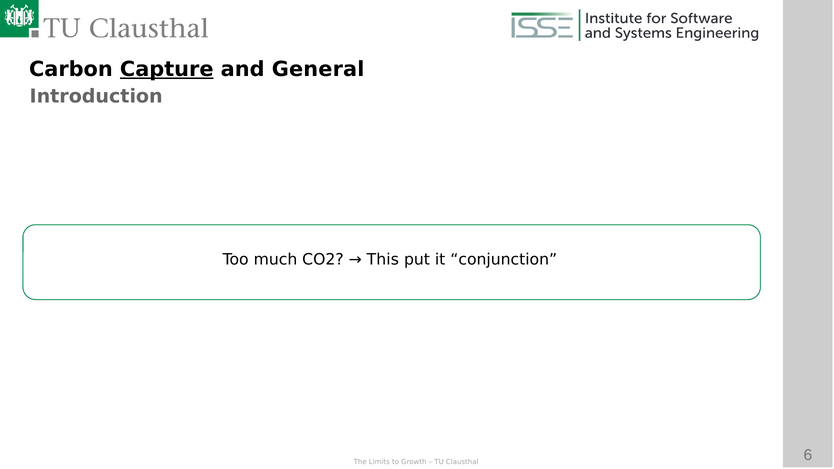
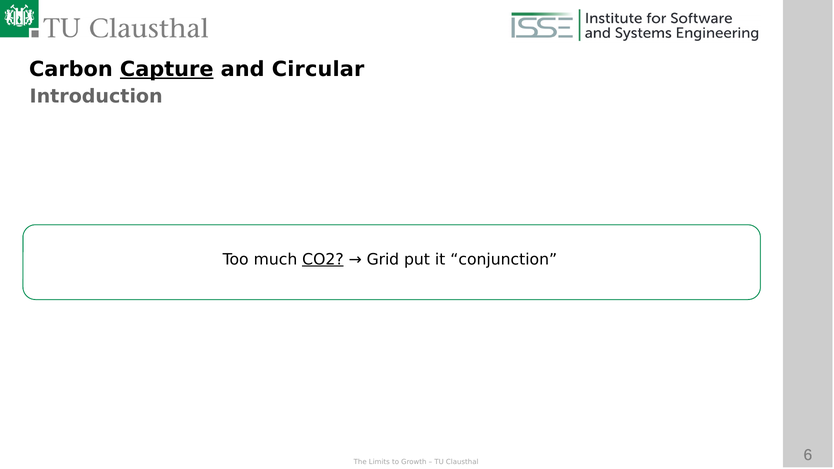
General: General -> Circular (318, 69)
CO2 underline: none -> present (323, 260)
This: This -> Grid (383, 260)
